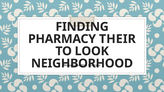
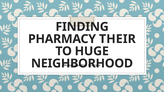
LOOK: LOOK -> HUGE (92, 51)
